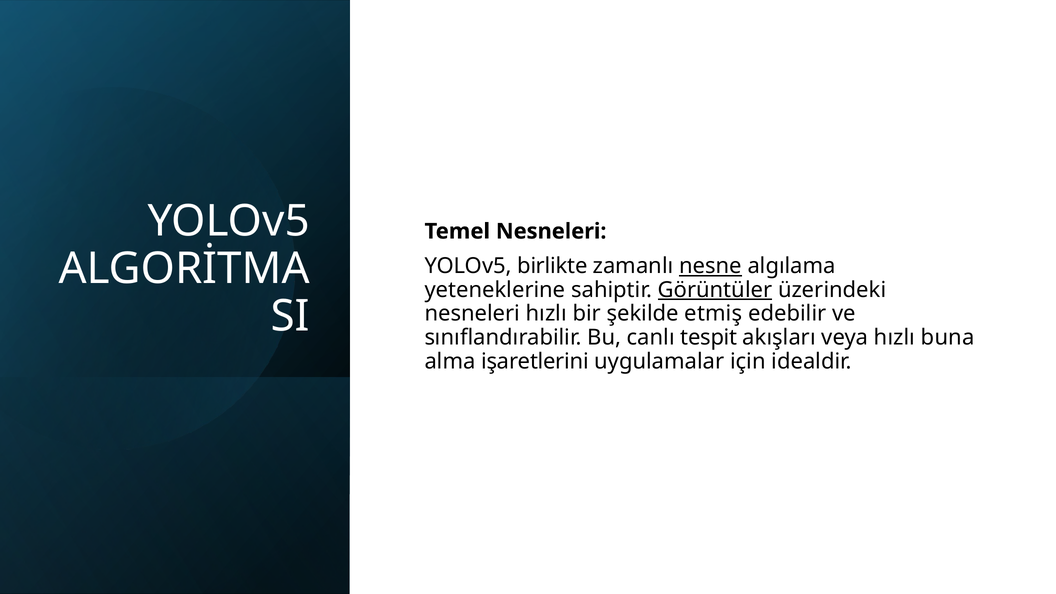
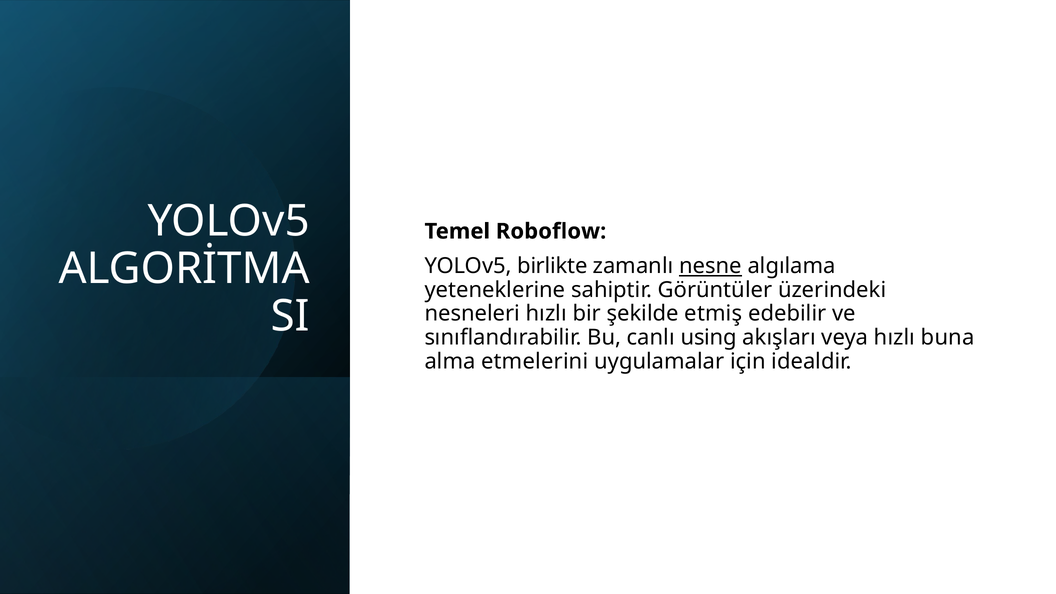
Temel Nesneleri: Nesneleri -> Roboflow (551, 231)
Görüntüler underline: present -> none (715, 290)
tespit: tespit -> using (709, 338)
işaretlerini: işaretlerini -> etmelerini (535, 361)
